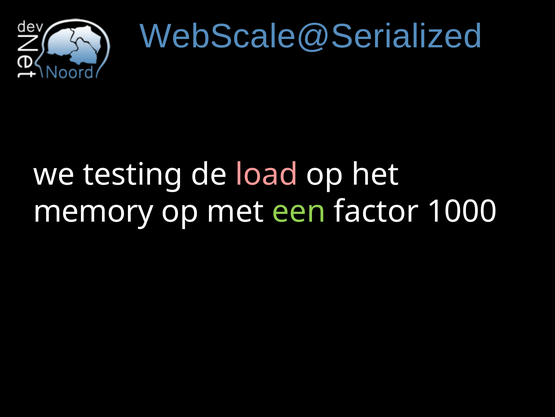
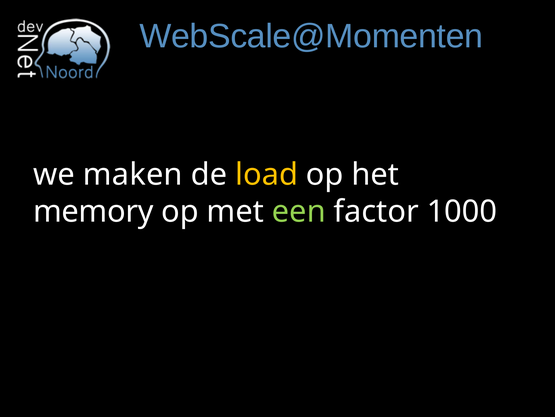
WebScale@Serialized: WebScale@Serialized -> WebScale@Momenten (311, 36)
testing: testing -> maken (133, 174)
load colour: pink -> yellow (267, 174)
